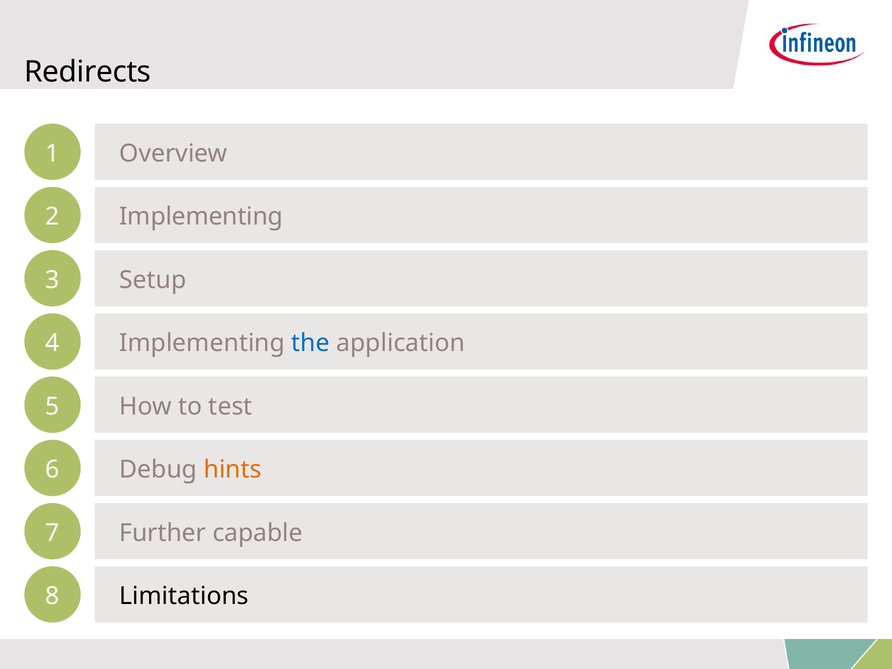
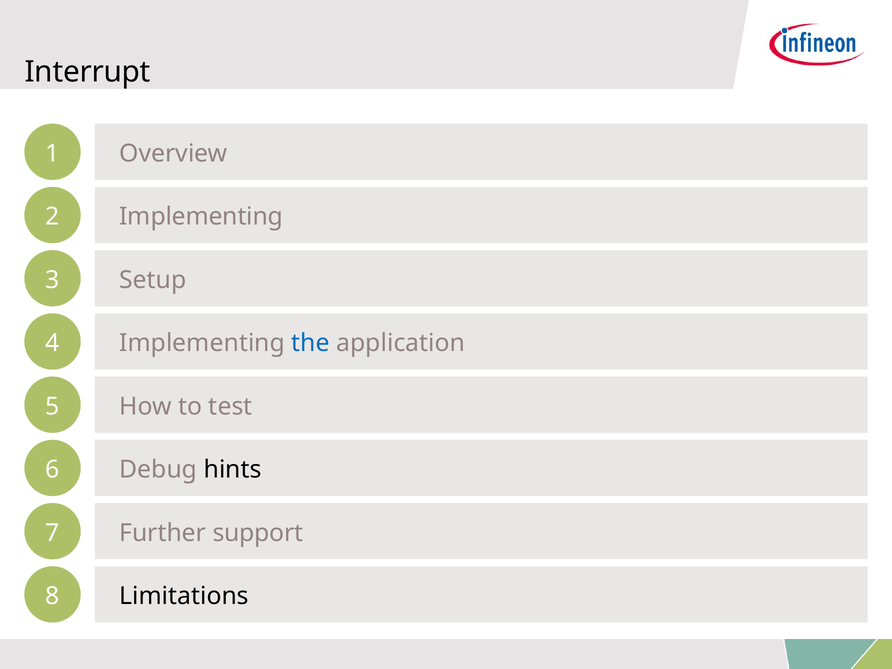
Redirects: Redirects -> Interrupt (88, 72)
hints colour: orange -> black (233, 470)
capable: capable -> support (258, 533)
